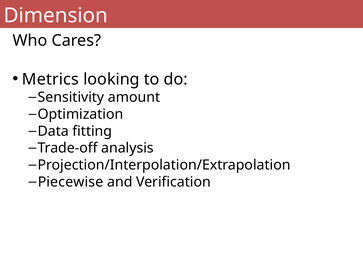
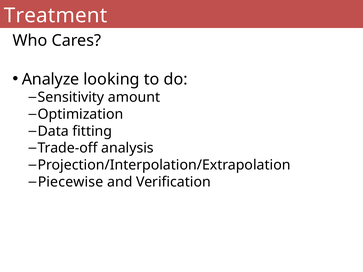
Dimension: Dimension -> Treatment (56, 16)
Metrics: Metrics -> Analyze (51, 79)
